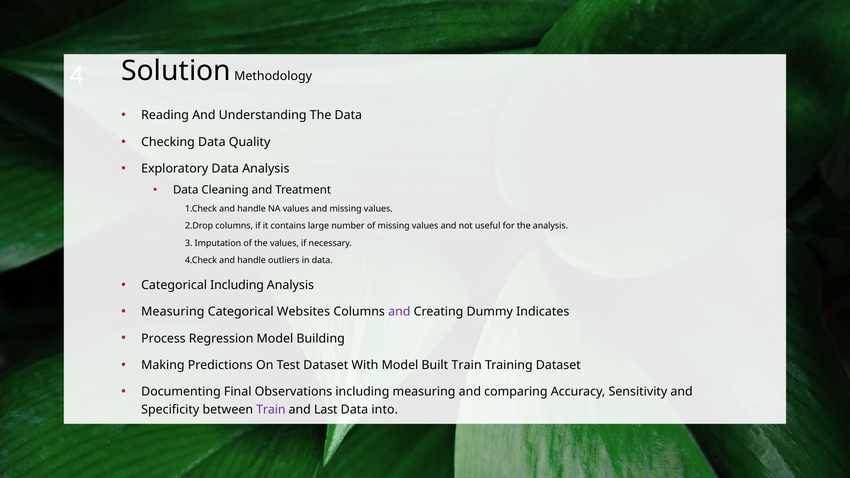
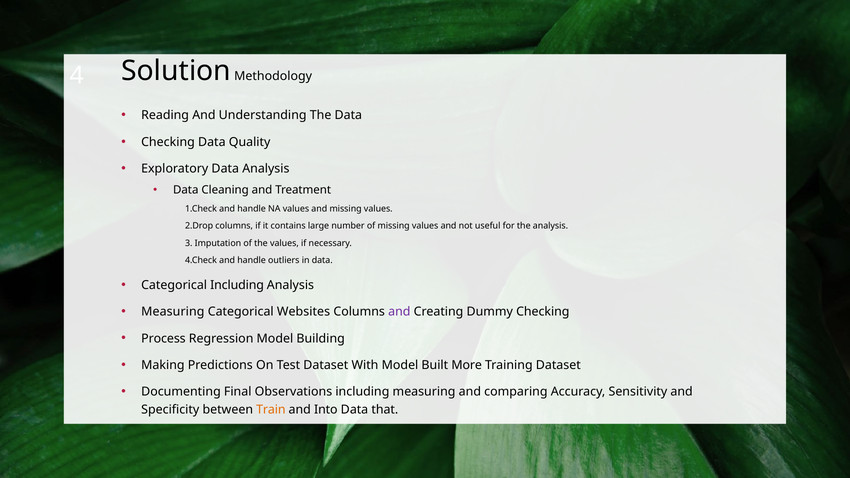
Dummy Indicates: Indicates -> Checking (543, 312)
Built Train: Train -> More (467, 365)
Train colour: purple -> orange (271, 410)
Last: Last -> Into (326, 410)
into: into -> that (385, 410)
